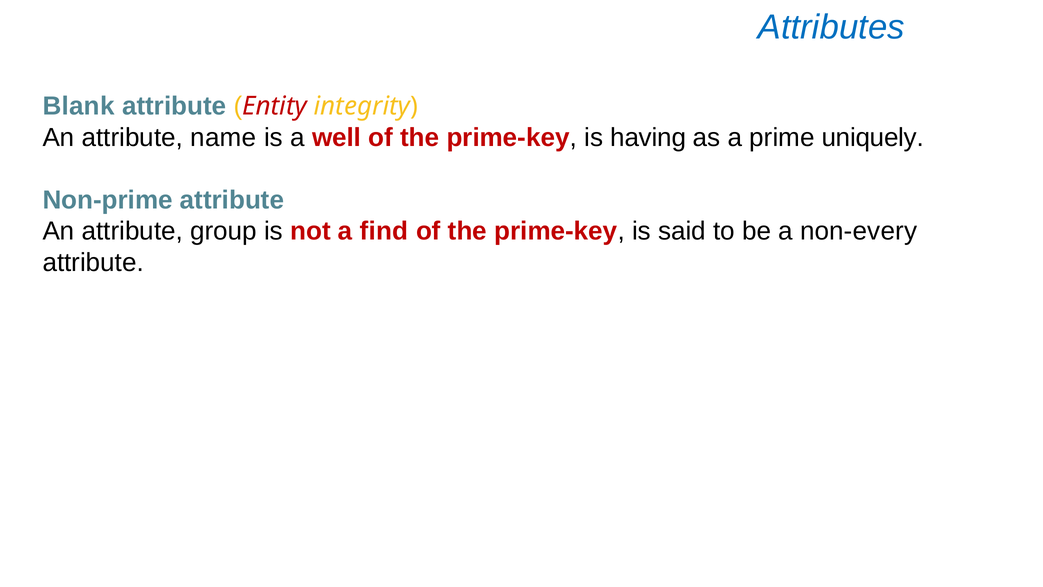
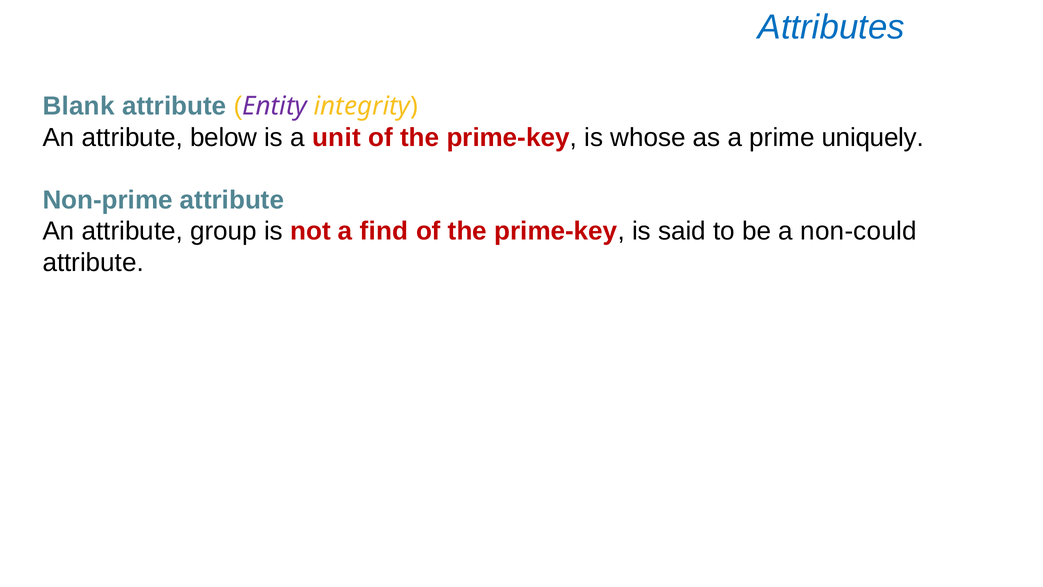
Entity colour: red -> purple (275, 106)
name: name -> below (224, 137)
well: well -> unit (336, 137)
having: having -> whose (648, 137)
non-every: non-every -> non-could (859, 231)
